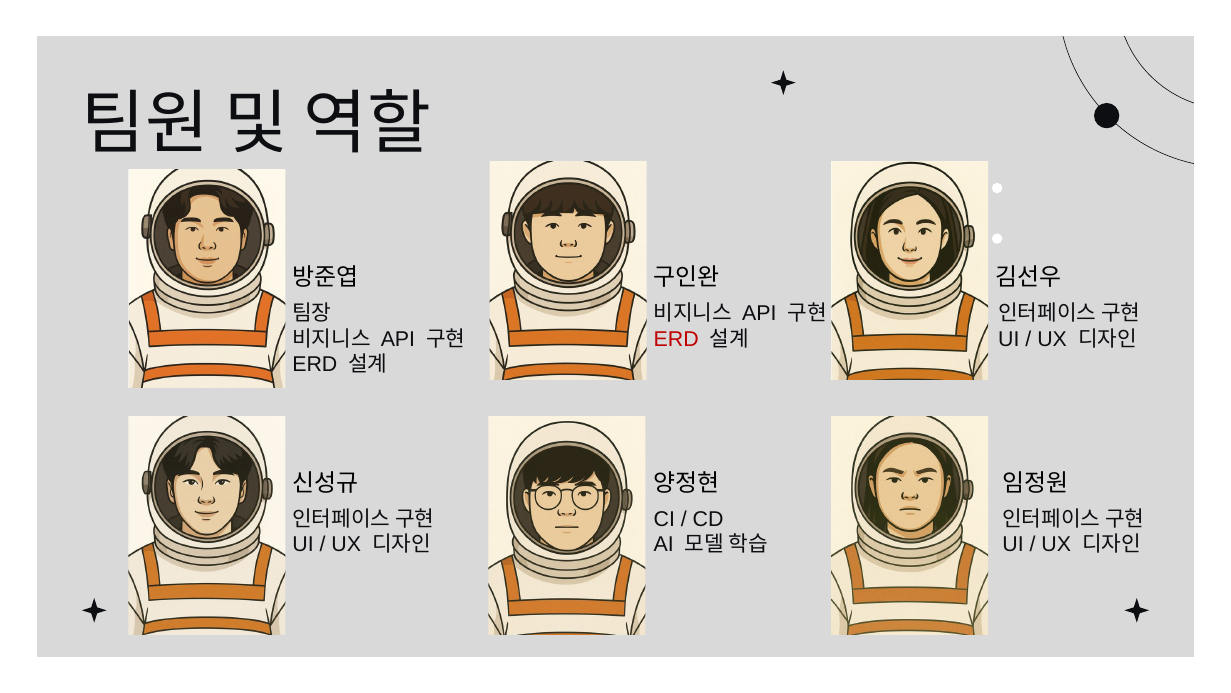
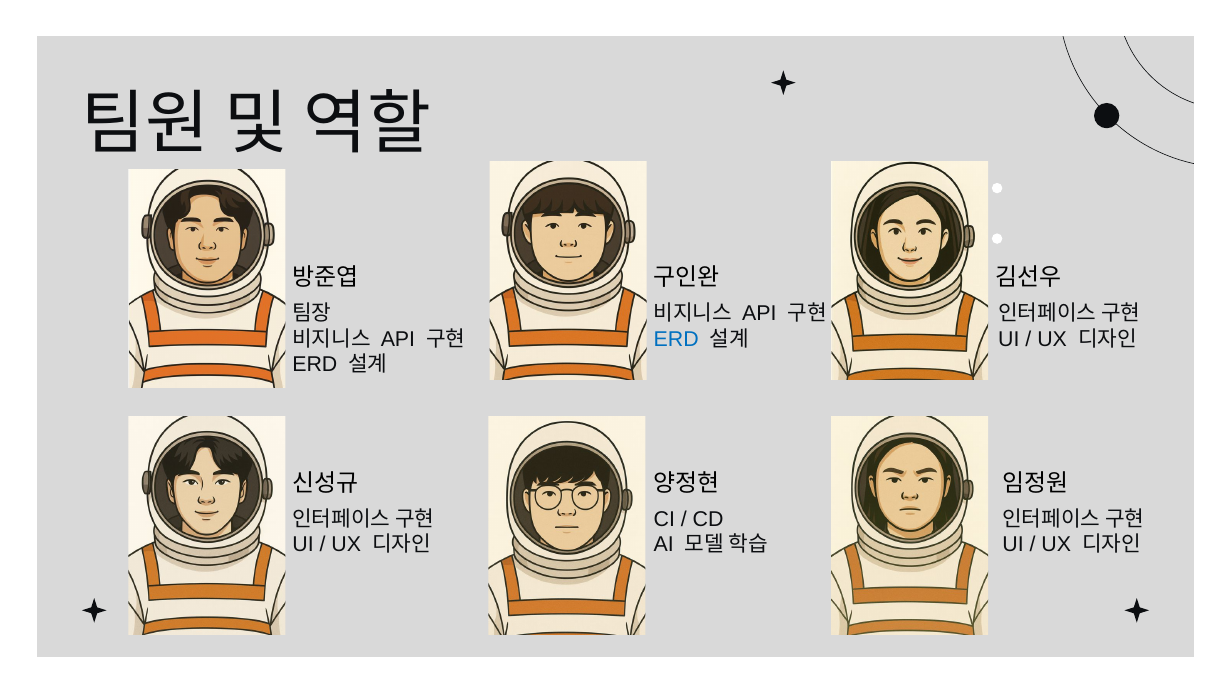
ERD colour: red -> blue (676, 339)
